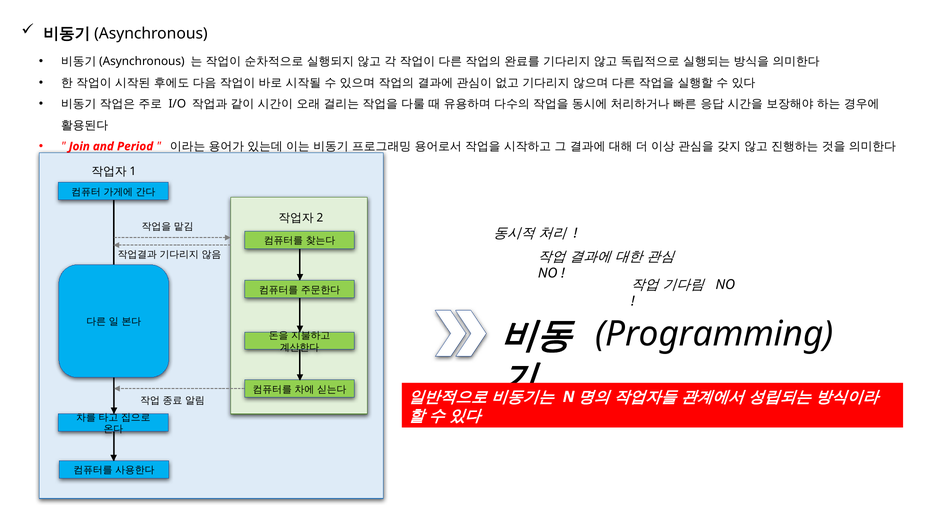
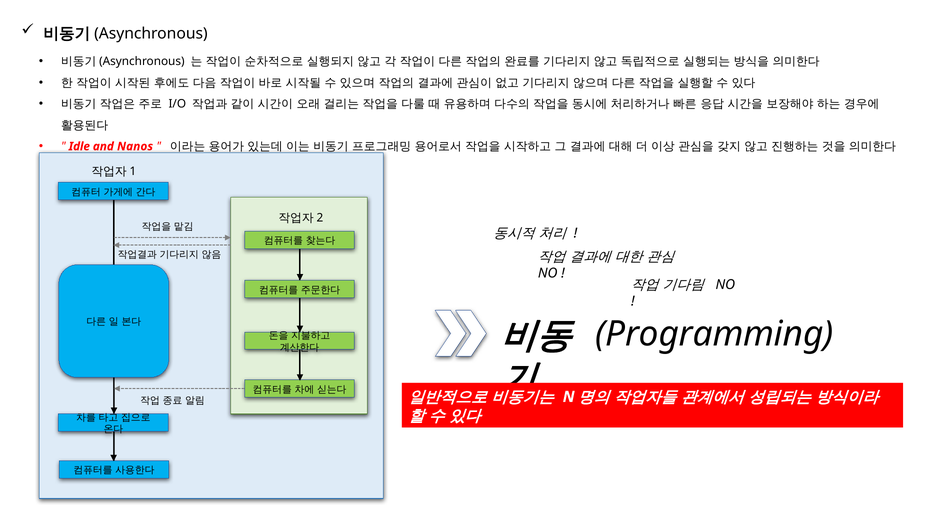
Join: Join -> Idle (79, 146)
Period: Period -> Nanos (135, 146)
